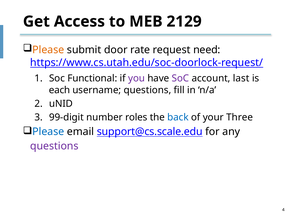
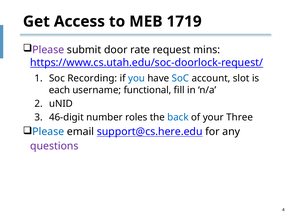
2129: 2129 -> 1719 (184, 21)
Please colour: orange -> purple (48, 50)
need: need -> mins (207, 50)
Functional: Functional -> Recording (92, 78)
you colour: purple -> blue (136, 78)
SoC colour: purple -> blue (180, 78)
last: last -> slot (241, 78)
username questions: questions -> functional (147, 90)
99-digit: 99-digit -> 46-digit (66, 117)
support@cs.scale.edu: support@cs.scale.edu -> support@cs.here.edu (150, 131)
